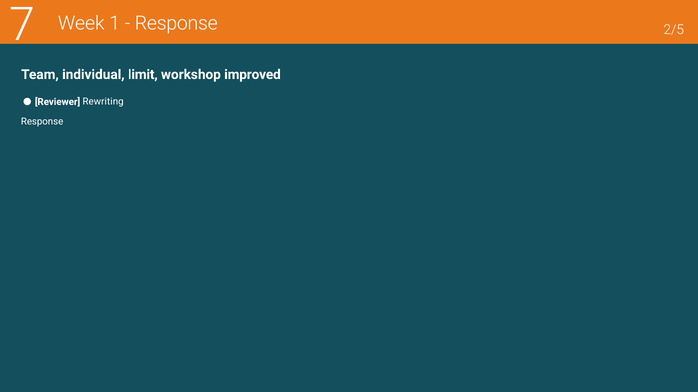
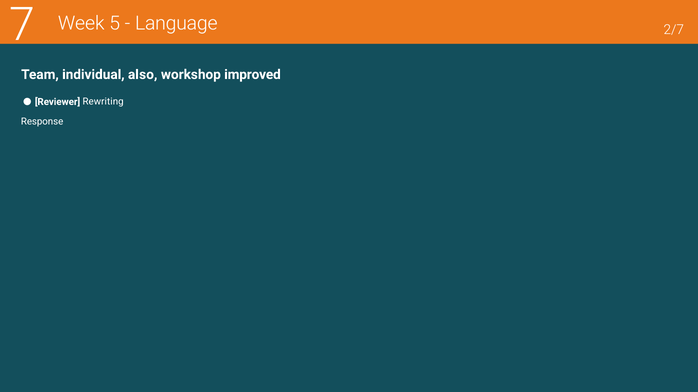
1: 1 -> 5 (115, 23)
Response: Response -> Language (176, 23)
2/5: 2/5 -> 2/7 (674, 30)
limit: limit -> also (143, 75)
